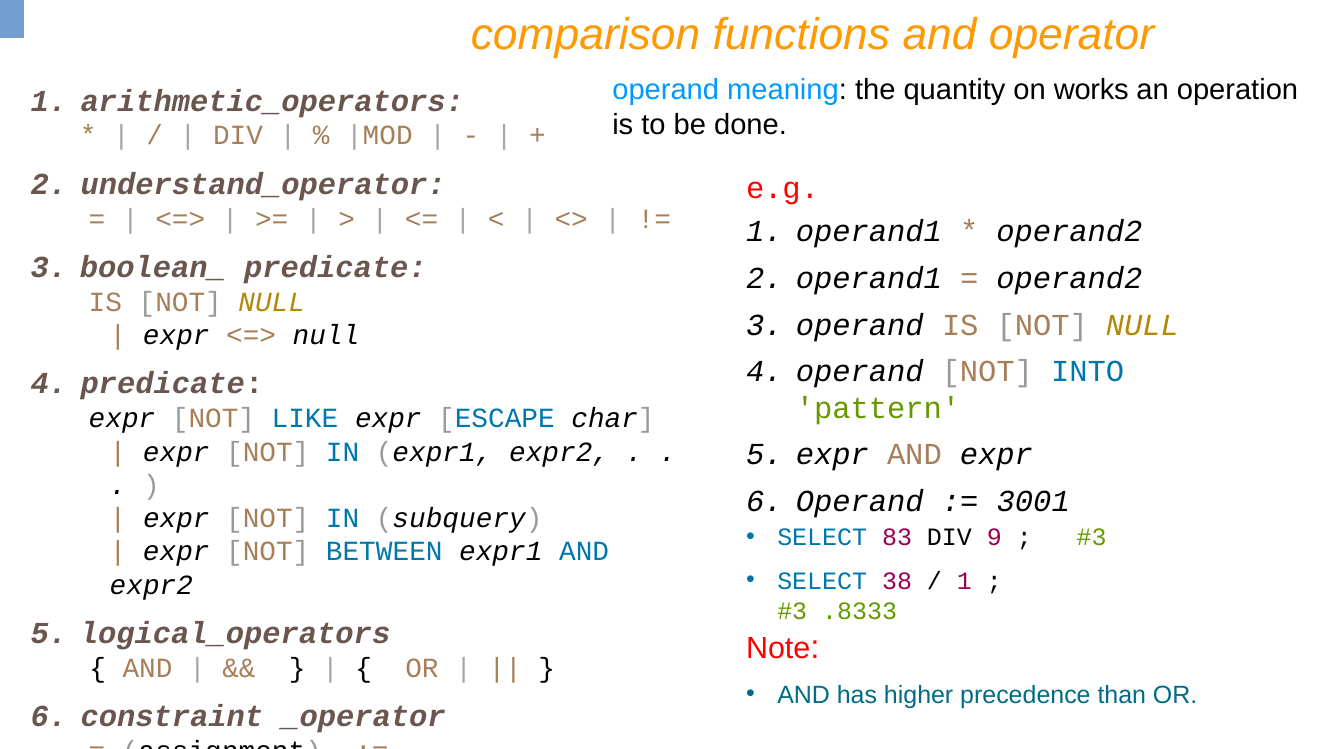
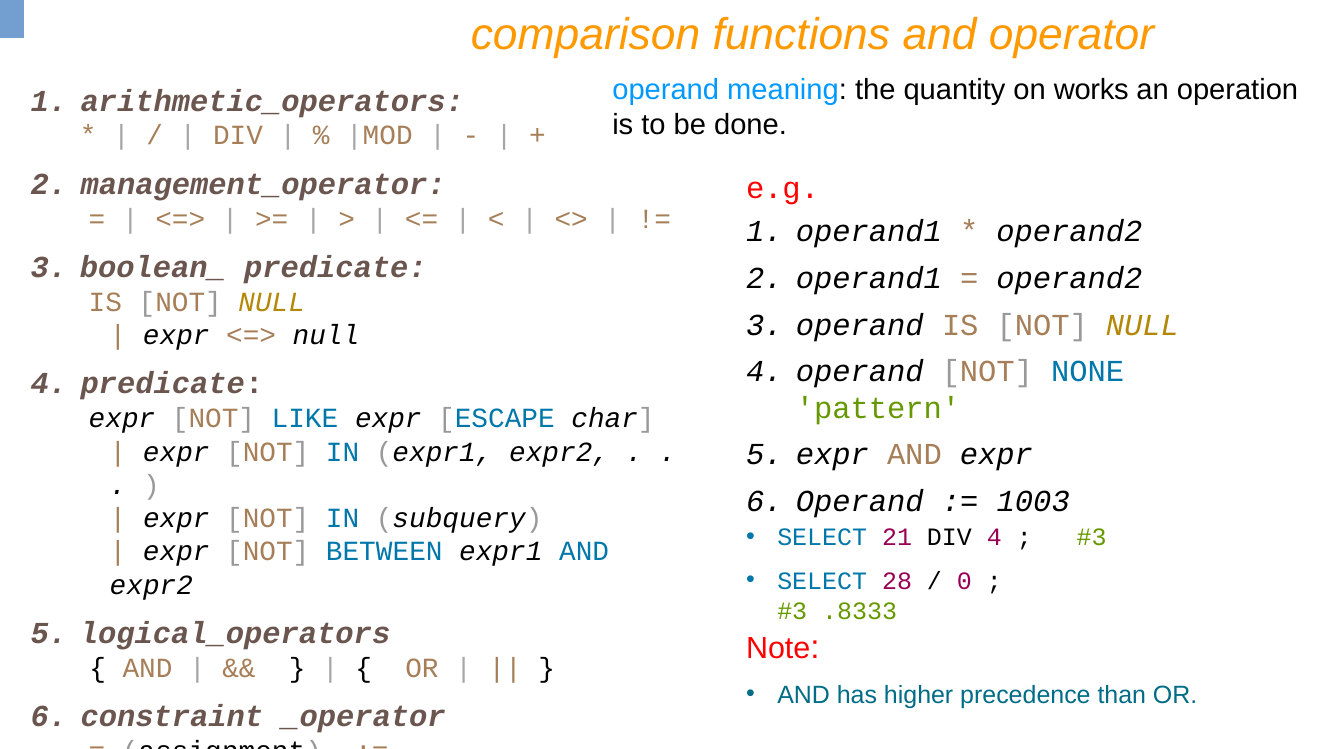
understand_operator: understand_operator -> management_operator (263, 184)
INTO: INTO -> NONE (1088, 371)
3001: 3001 -> 1003 (1033, 501)
83: 83 -> 21 (897, 537)
DIV 9: 9 -> 4 (994, 537)
38: 38 -> 28 (897, 581)
1: 1 -> 0 (964, 581)
